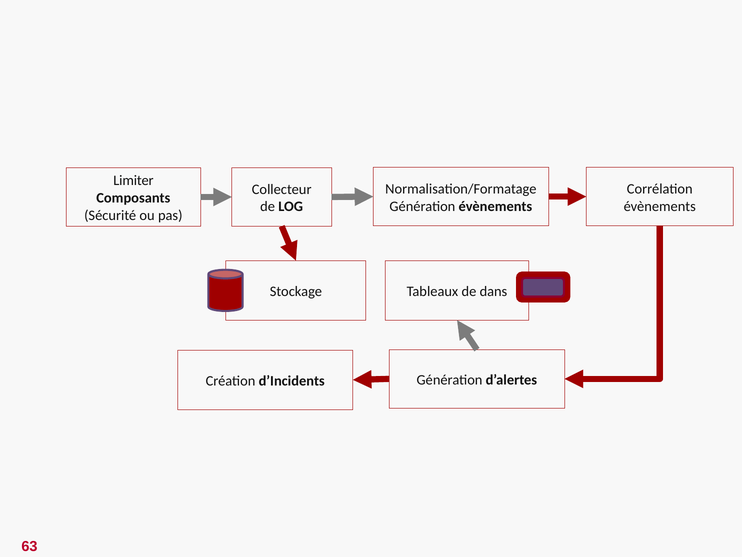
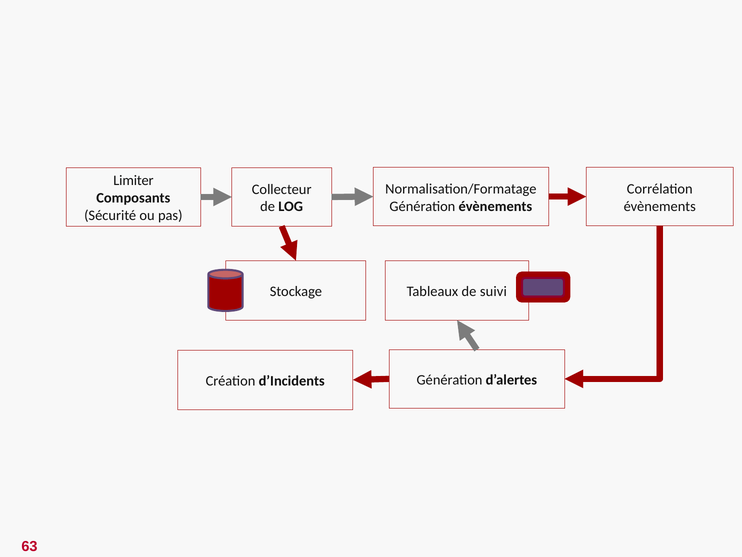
dans: dans -> suivi (493, 291)
